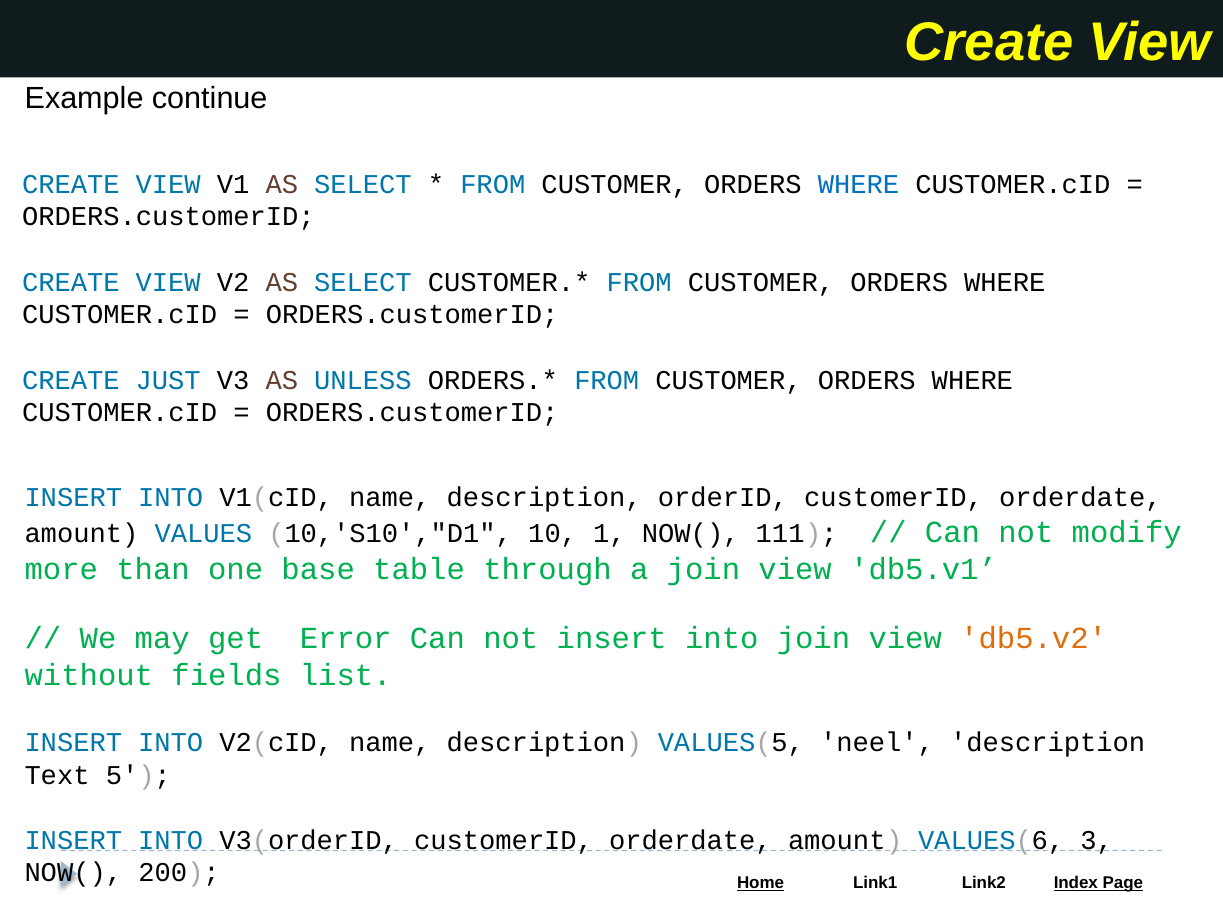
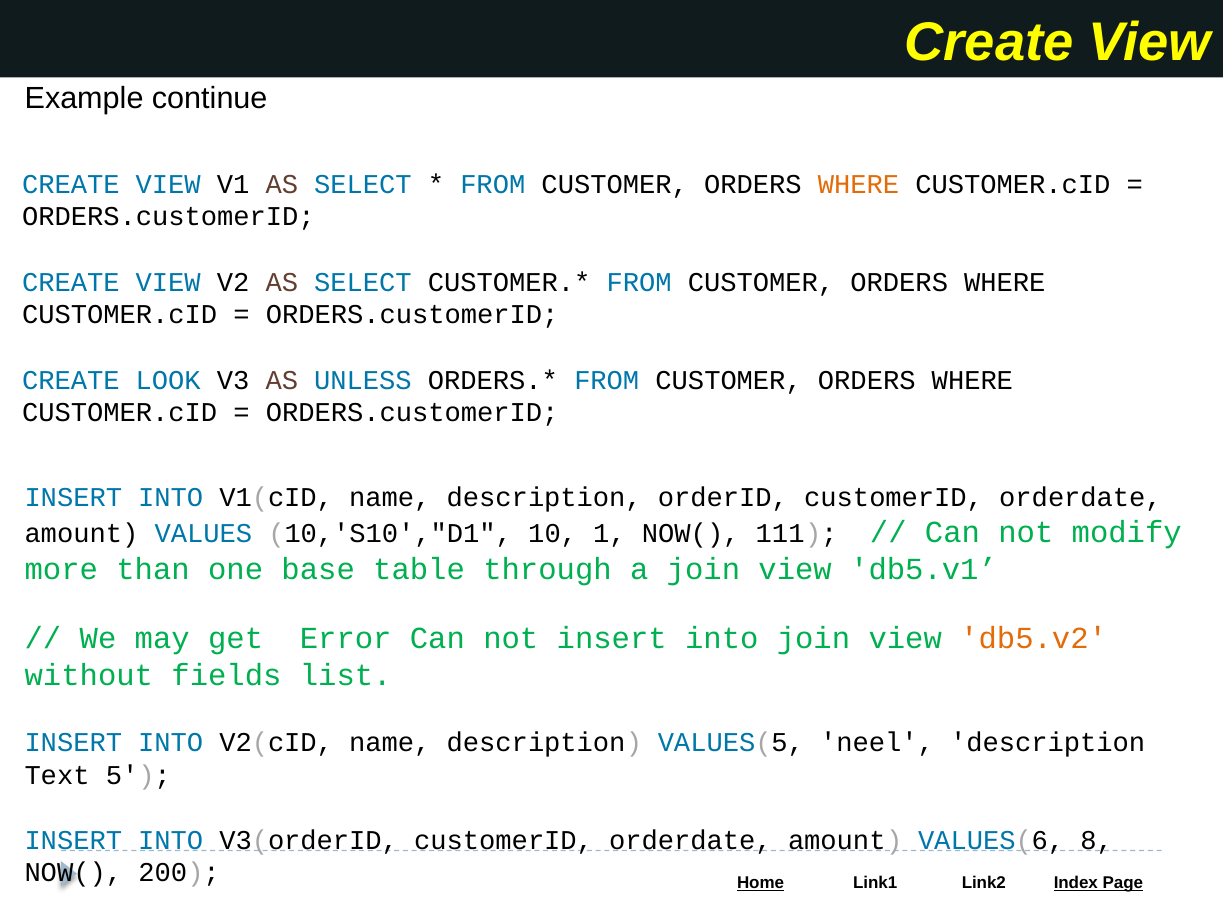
WHERE colour: blue -> orange (858, 184)
JUST: JUST -> LOOK (168, 380)
3: 3 -> 8 (1097, 840)
